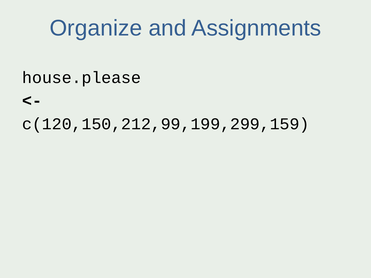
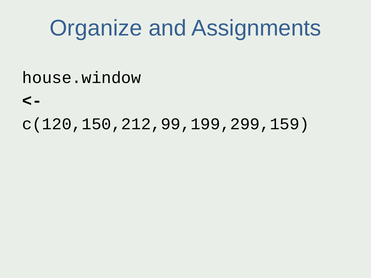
house.please: house.please -> house.window (82, 78)
